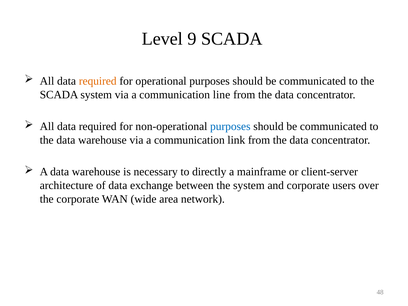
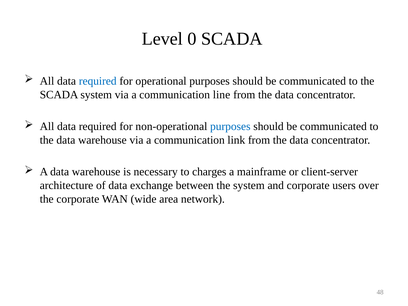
9: 9 -> 0 (192, 39)
required colour: orange -> blue (98, 81)
directly: directly -> charges (209, 172)
